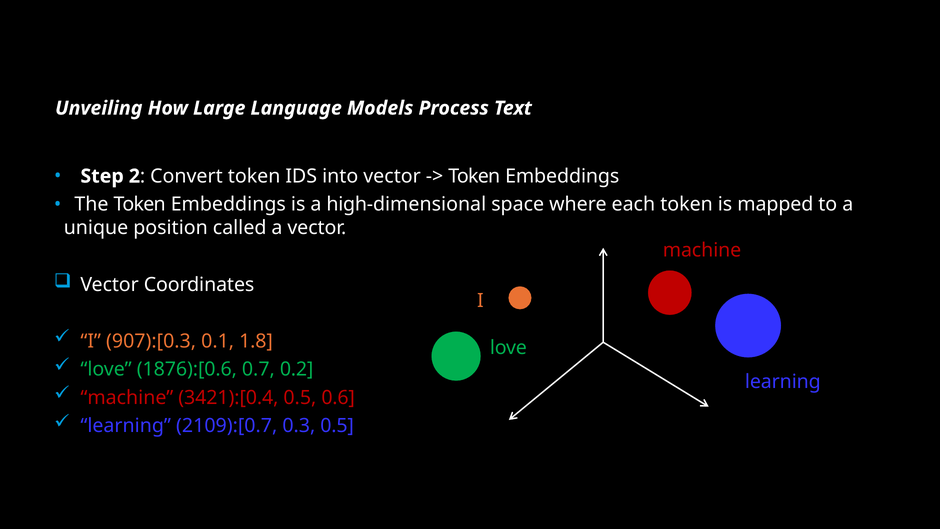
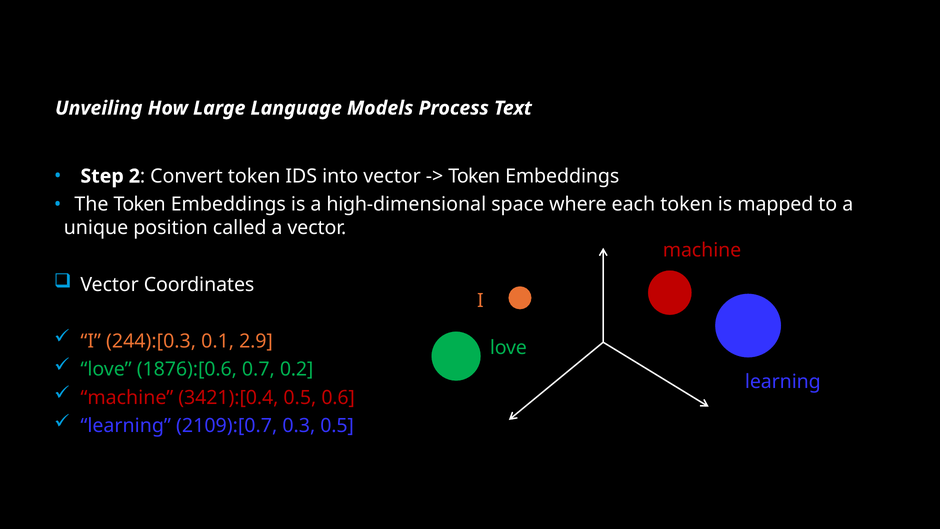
907):[0.3: 907):[0.3 -> 244):[0.3 (151, 341)
1.8: 1.8 -> 2.9 (256, 341)
